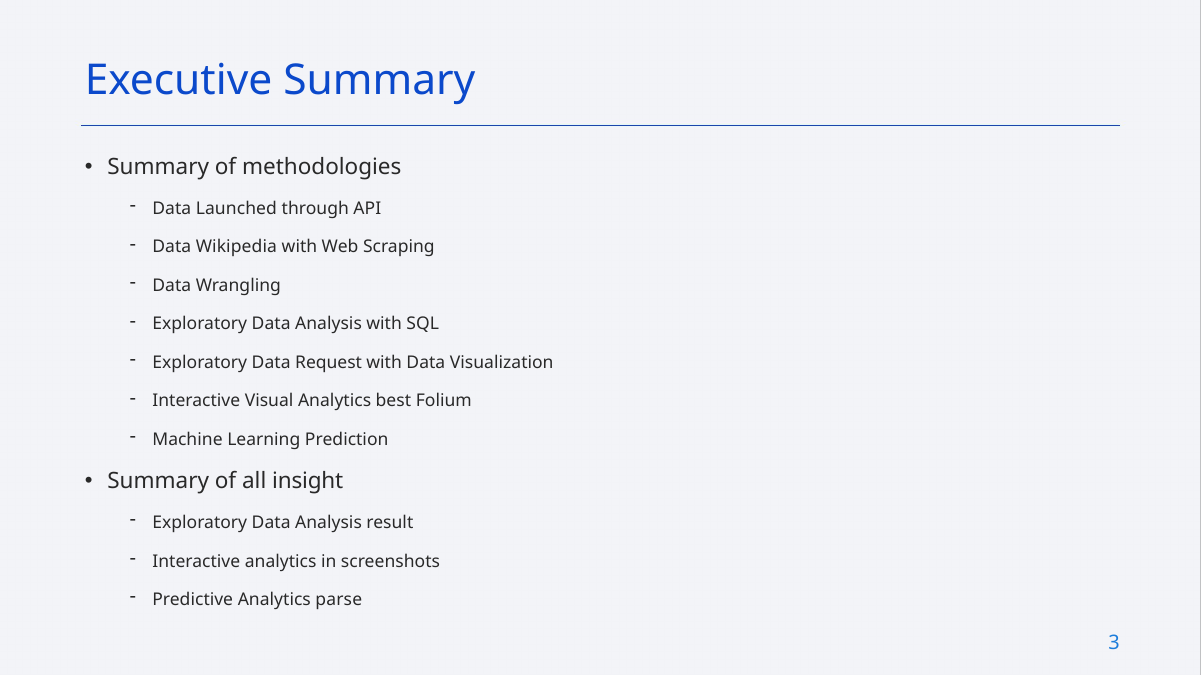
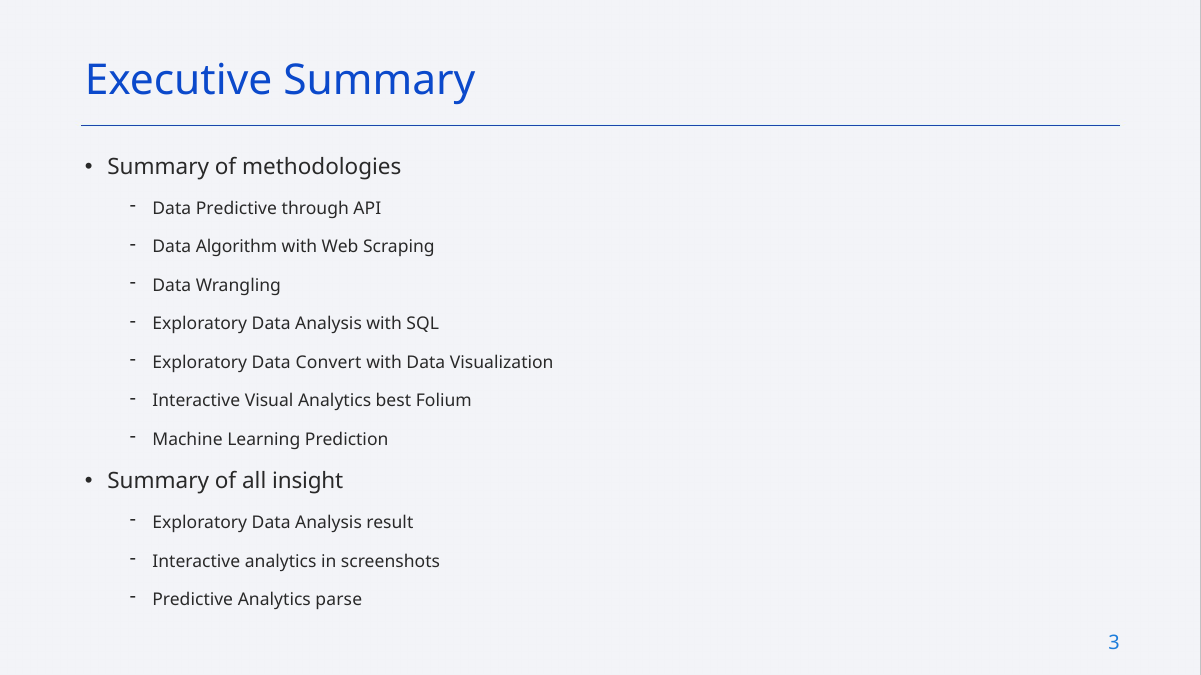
Data Launched: Launched -> Predictive (236, 209)
Wikipedia: Wikipedia -> Algorithm (236, 247)
Request: Request -> Convert (328, 363)
